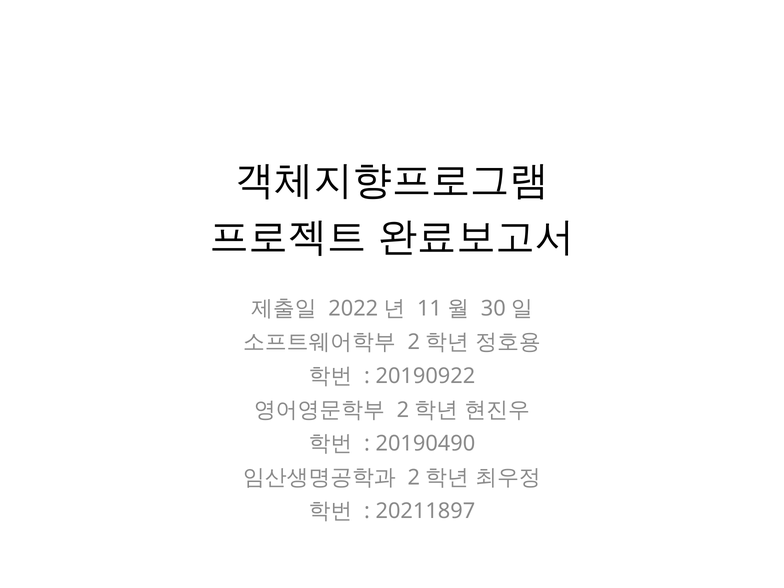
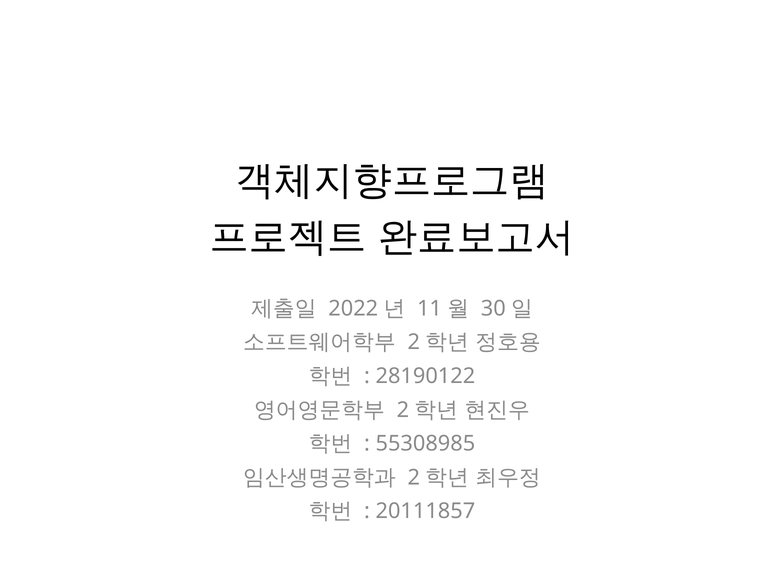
20190922: 20190922 -> 28190122 (425, 376)
20190490: 20190490 -> 55308985 (425, 444)
20211897: 20211897 -> 20111857 (425, 511)
